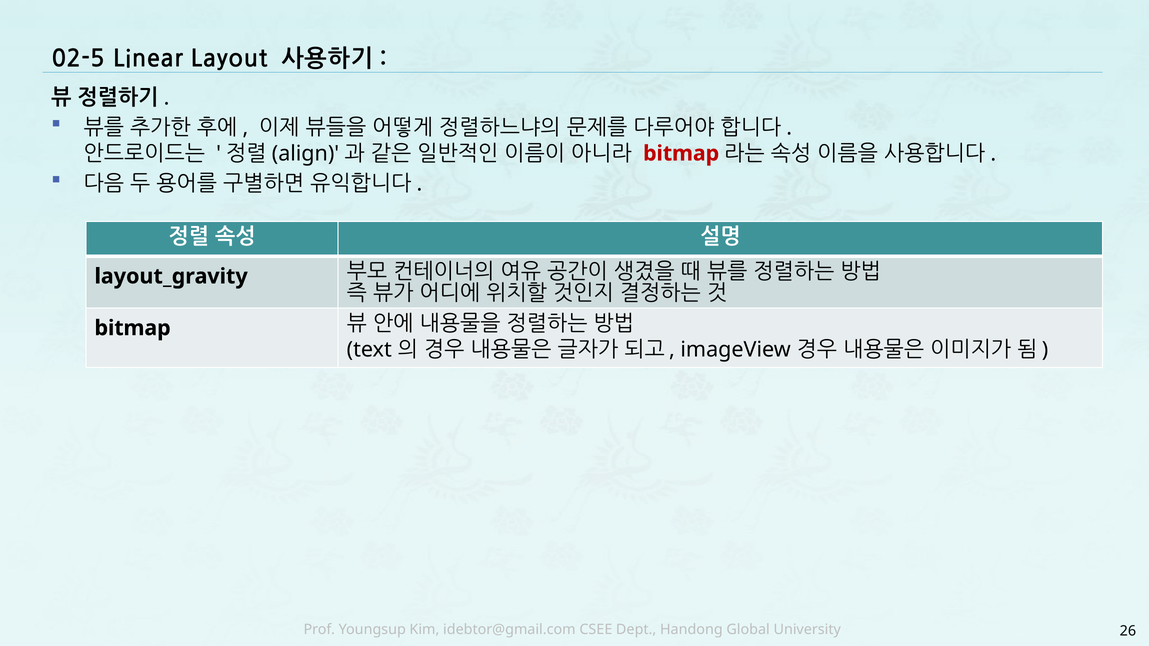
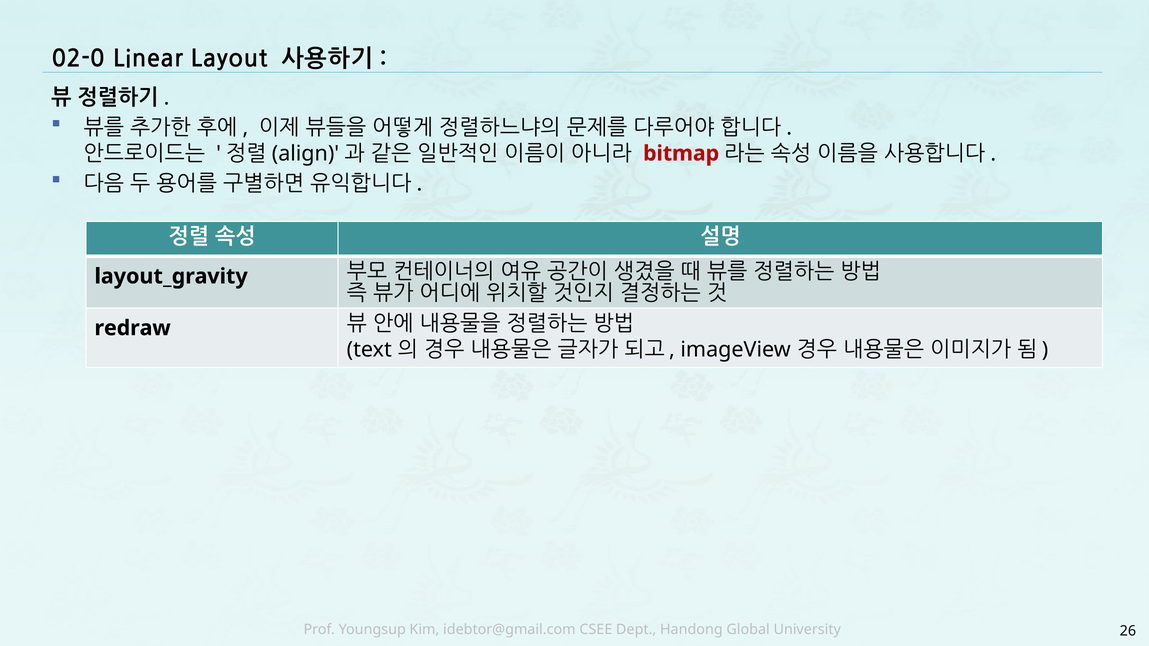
02-5: 02-5 -> 02-0 (78, 59)
bitmap: bitmap -> redraw (133, 328)
